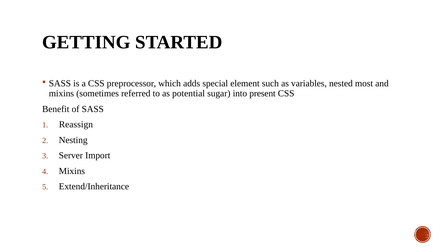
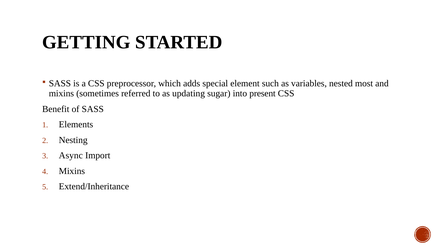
potential: potential -> updating (189, 94)
Reassign: Reassign -> Elements (76, 125)
Server: Server -> Async (71, 156)
